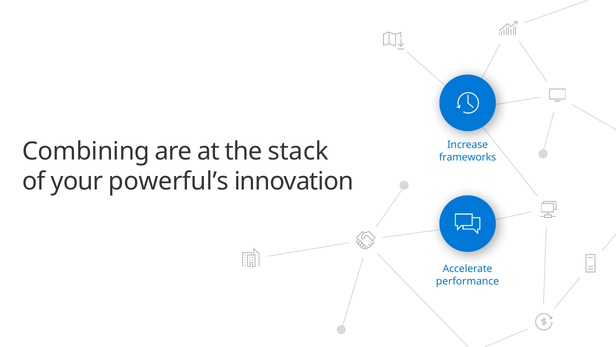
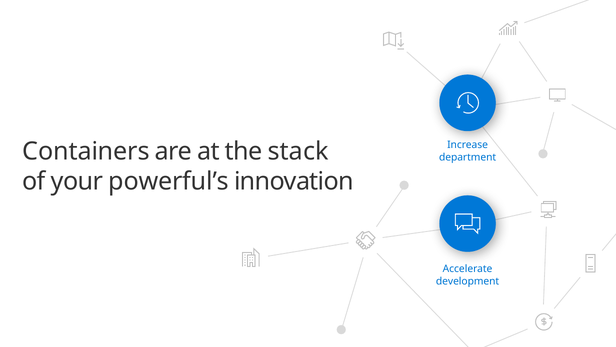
Combining: Combining -> Containers (86, 151)
frameworks: frameworks -> department (468, 157)
performance: performance -> development (468, 281)
